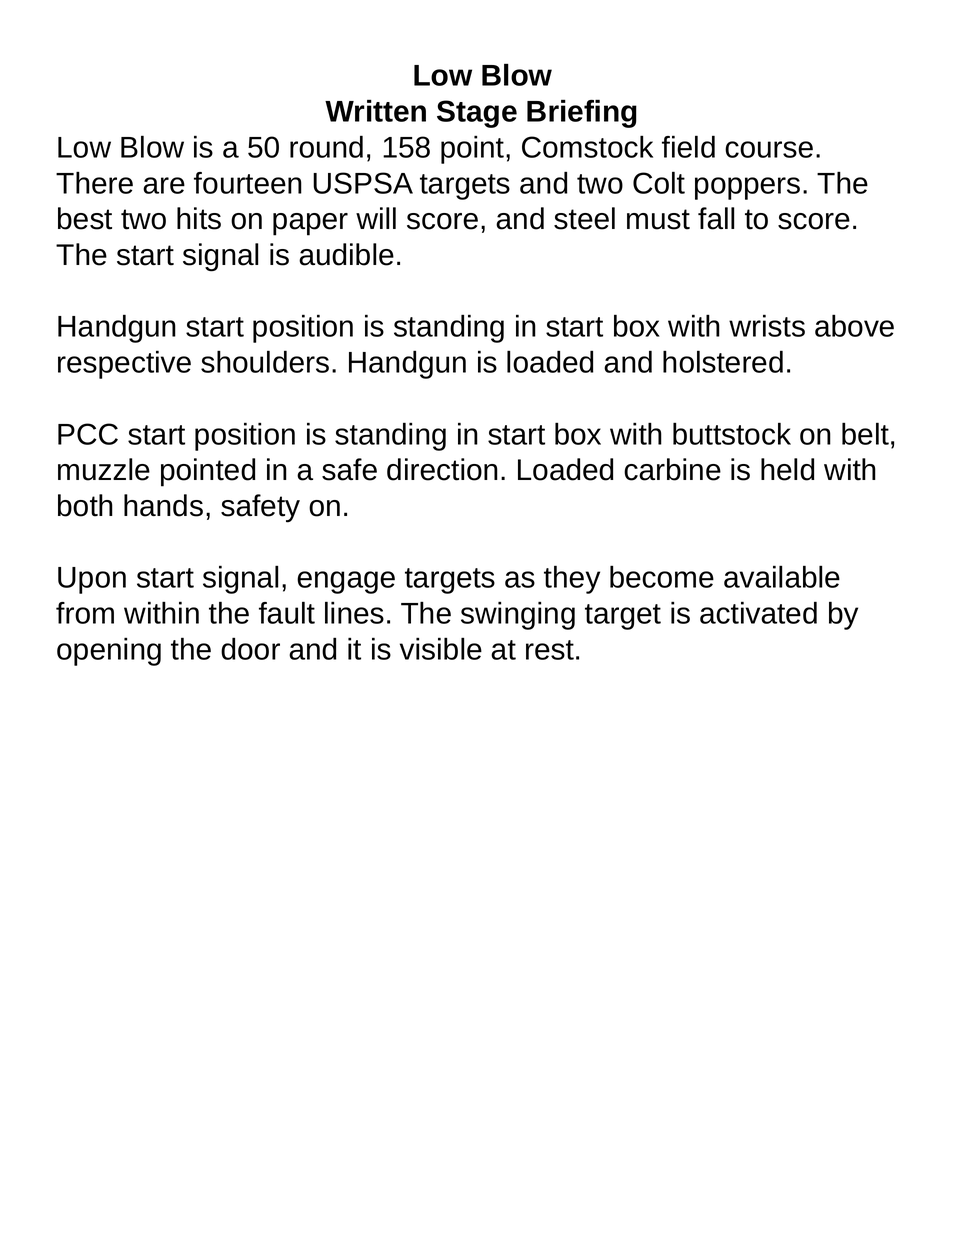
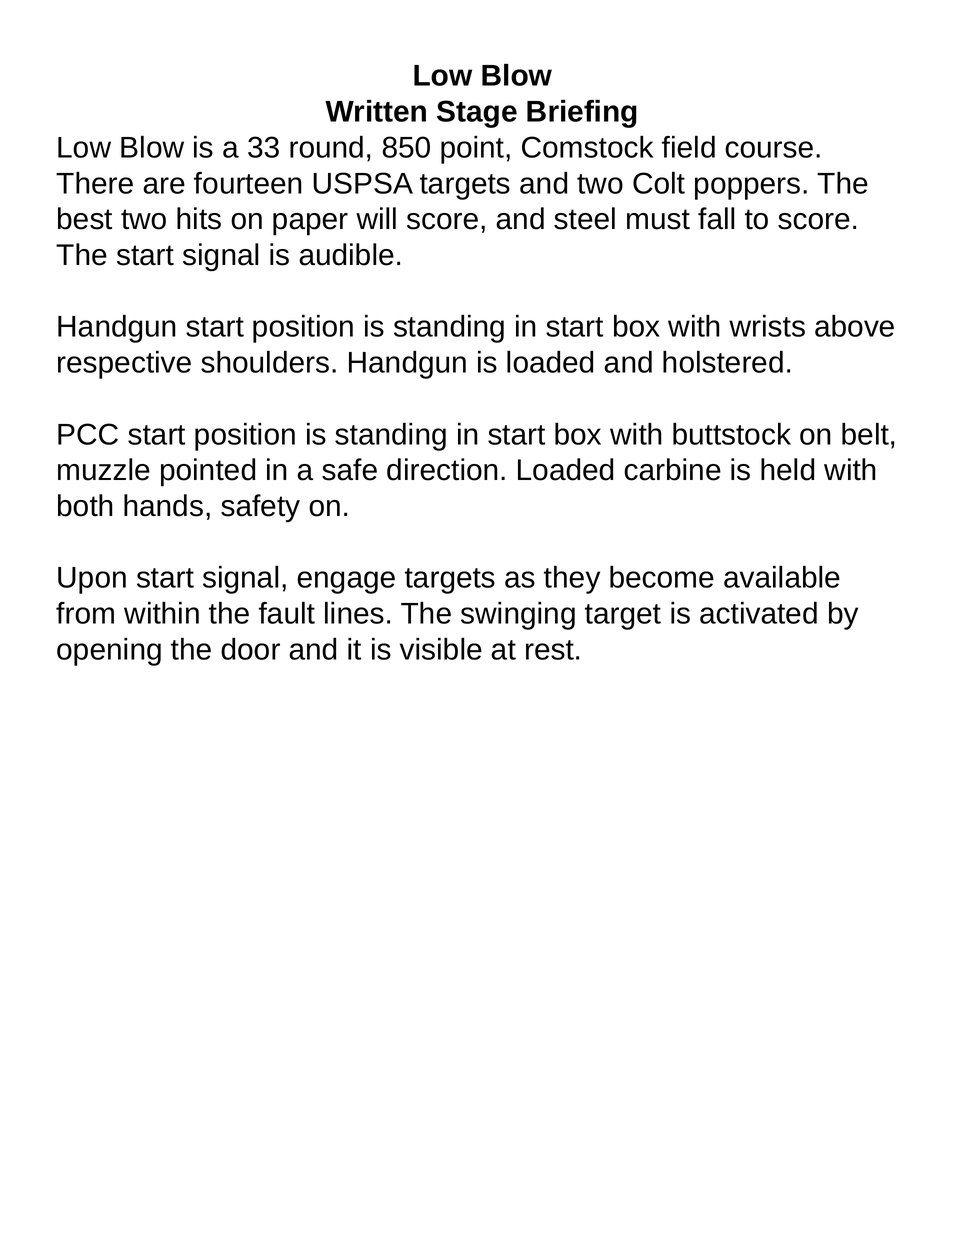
50: 50 -> 33 (264, 148)
158: 158 -> 850 (406, 148)
